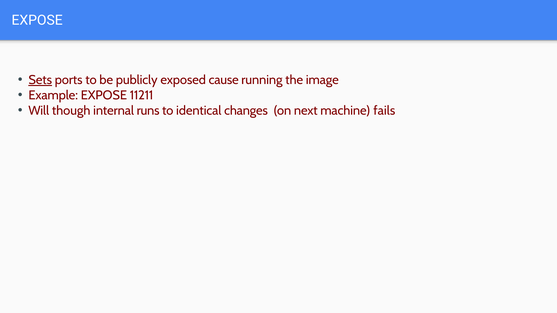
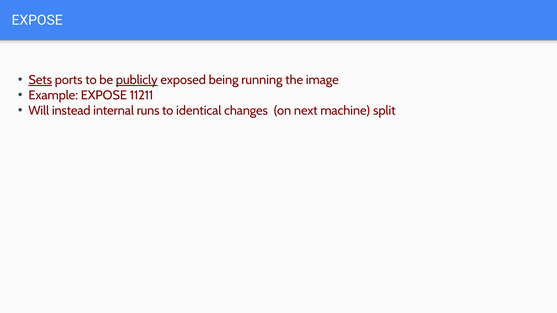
publicly underline: none -> present (137, 80)
cause: cause -> being (224, 80)
though: though -> instead (71, 111)
fails: fails -> split (384, 111)
